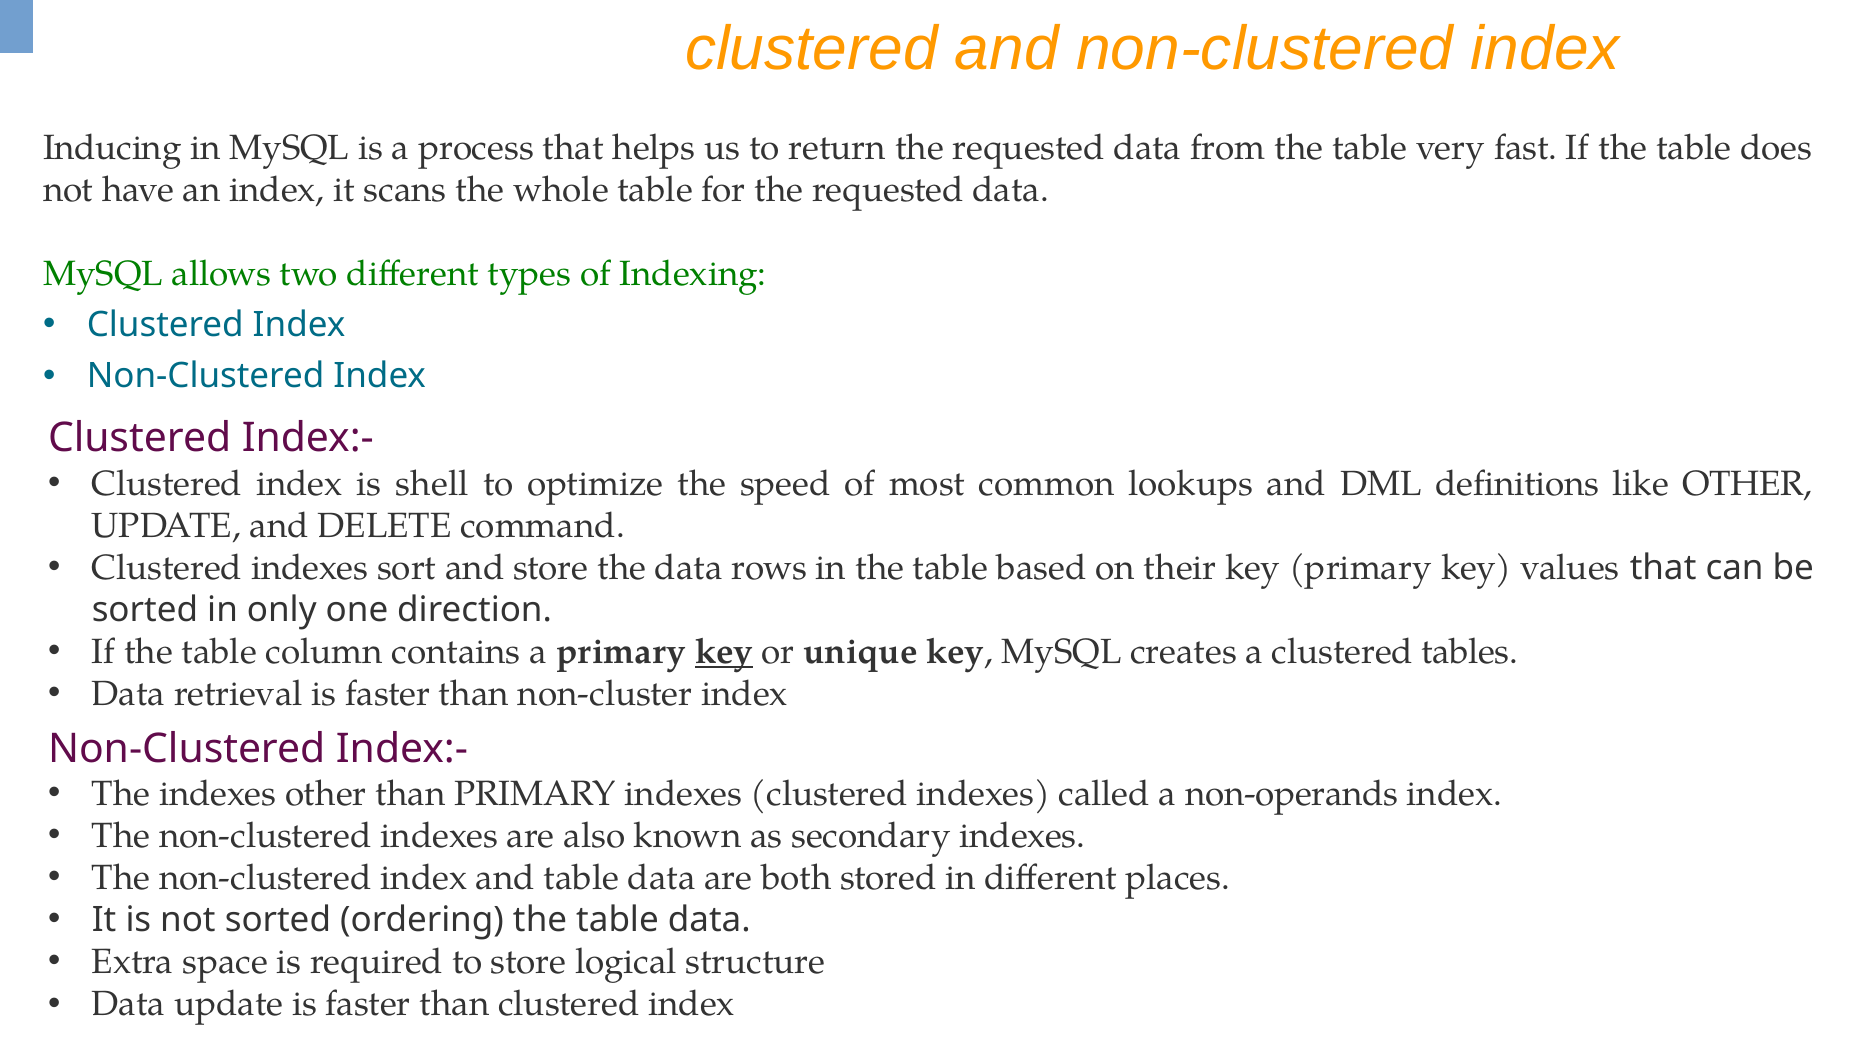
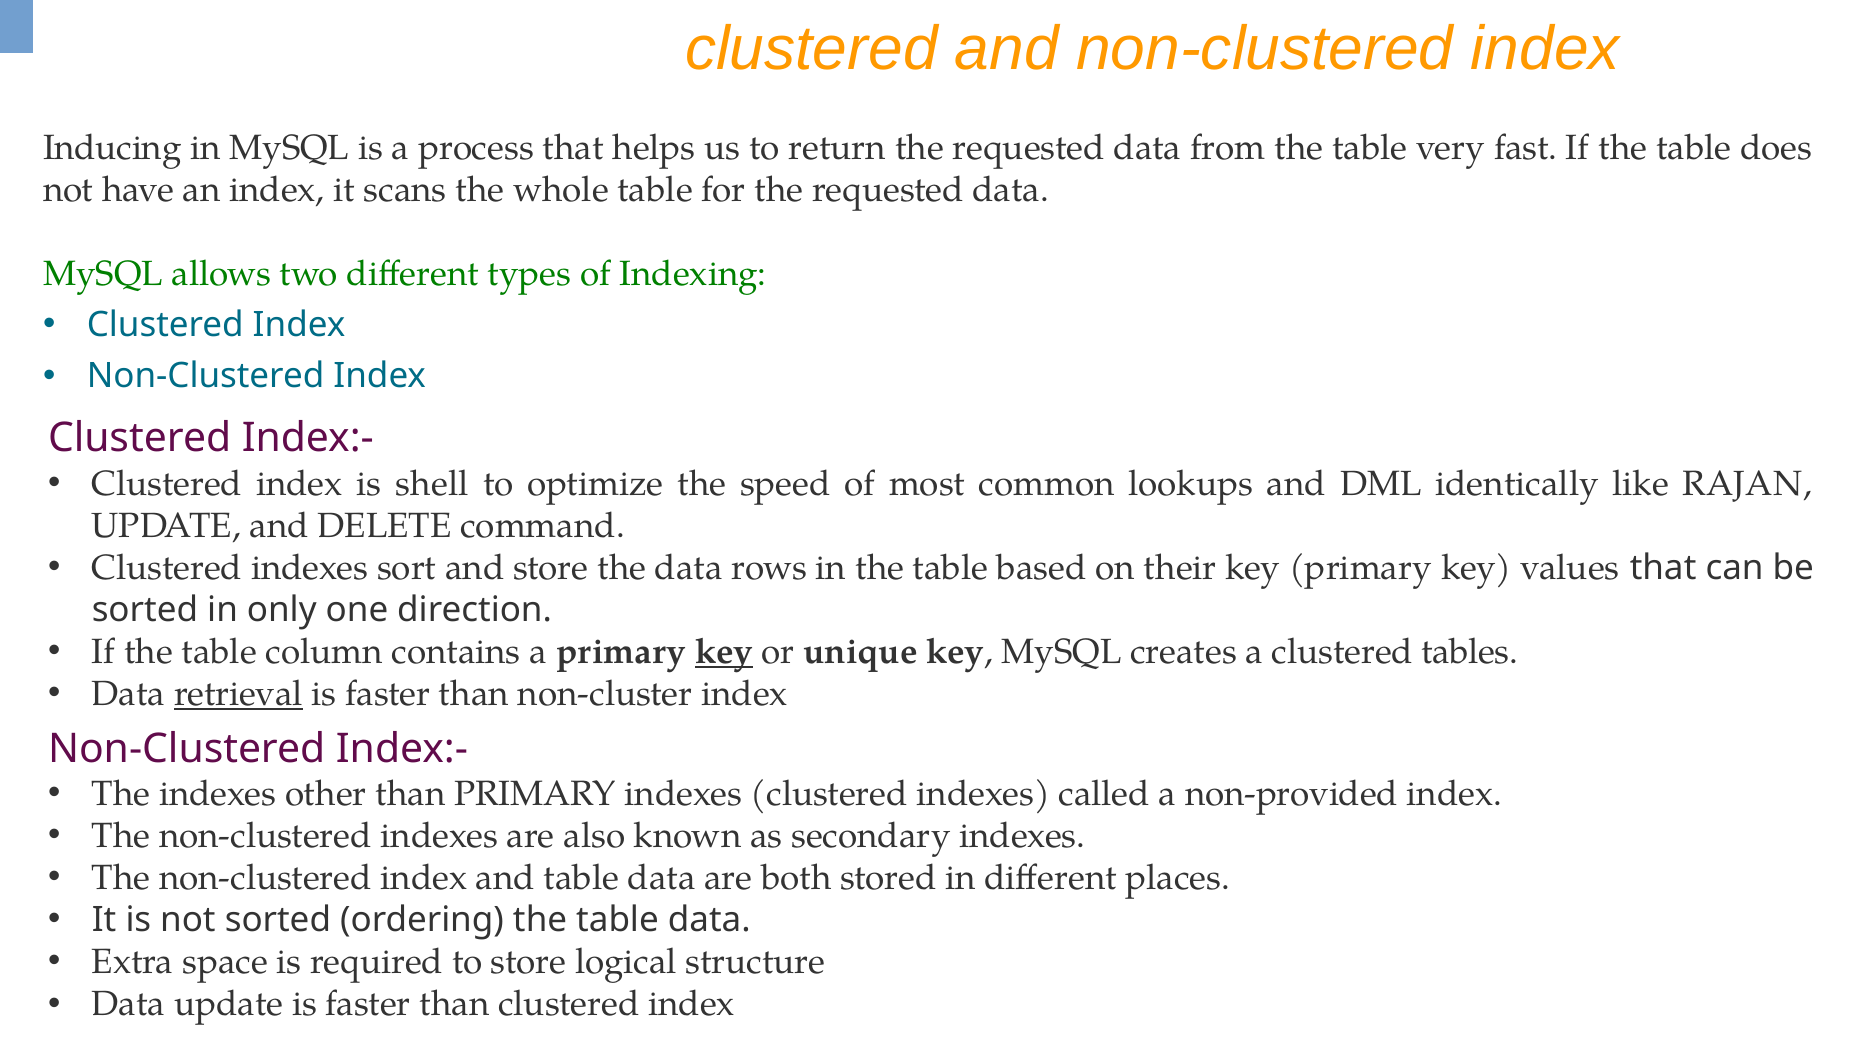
definitions: definitions -> identically (1517, 483)
like OTHER: OTHER -> RAJAN (1747, 483)
retrieval underline: none -> present (238, 694)
non-operands: non-operands -> non-provided (1292, 794)
